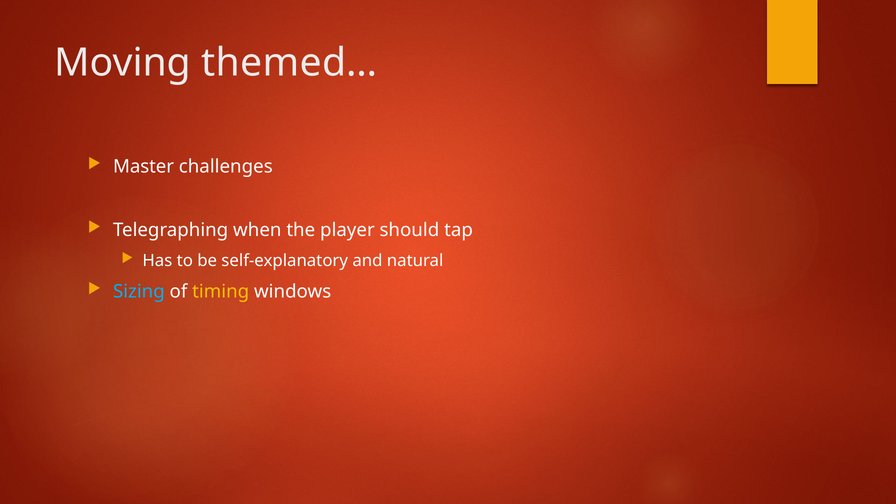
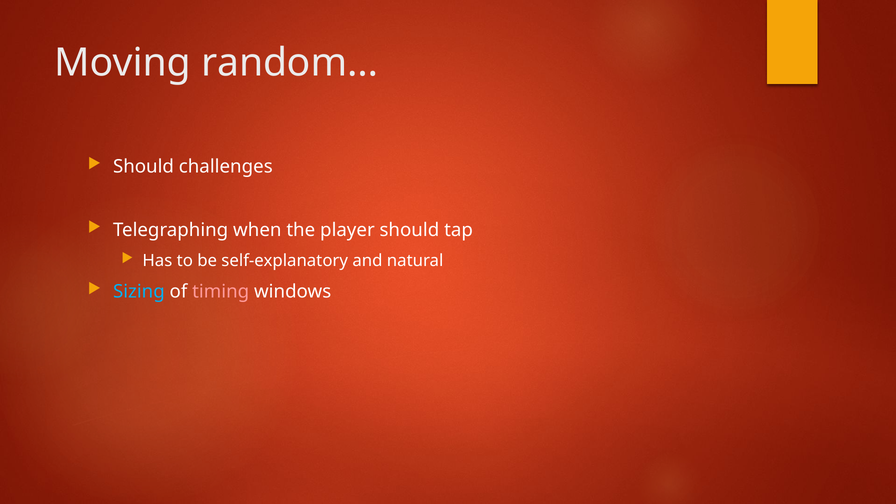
themed…: themed… -> random… (290, 63)
Master: Master -> Should (143, 167)
timing colour: yellow -> pink (221, 291)
